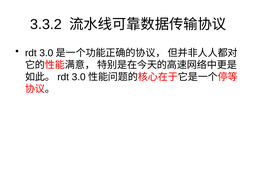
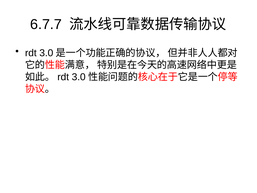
3.3.2: 3.3.2 -> 6.7.7 (46, 24)
